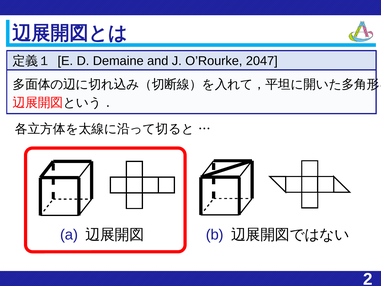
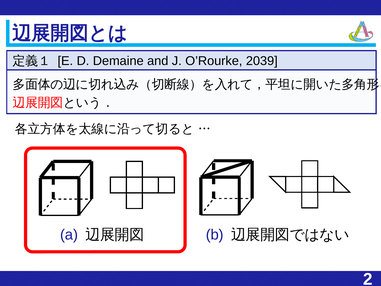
2047: 2047 -> 2039 (262, 61)
